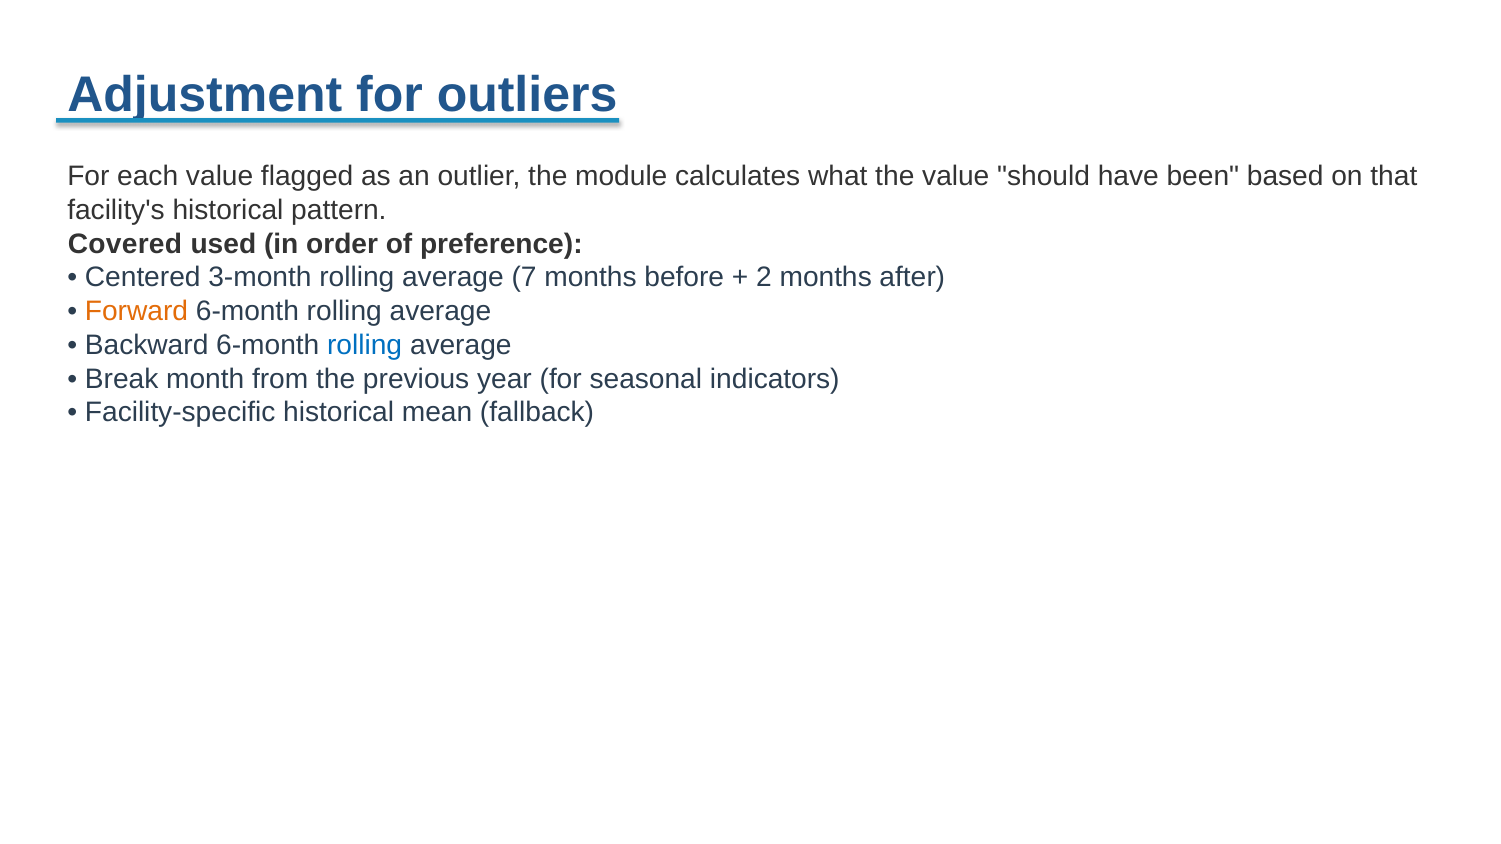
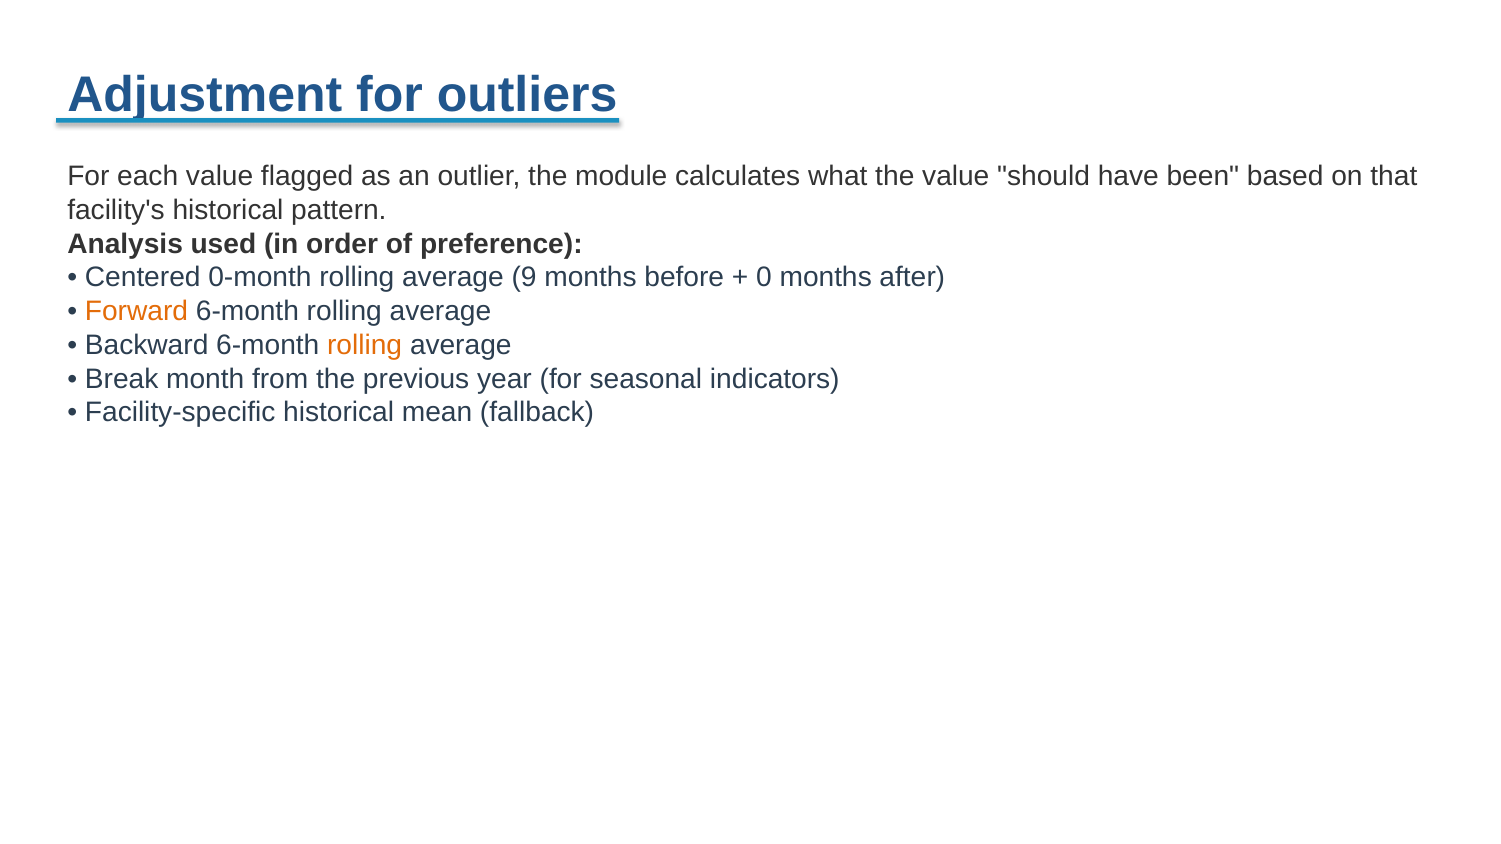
Covered: Covered -> Analysis (125, 244)
3-month: 3-month -> 0-month (260, 278)
7: 7 -> 9 (524, 278)
2: 2 -> 0 (764, 278)
rolling colour: blue -> orange (365, 345)
